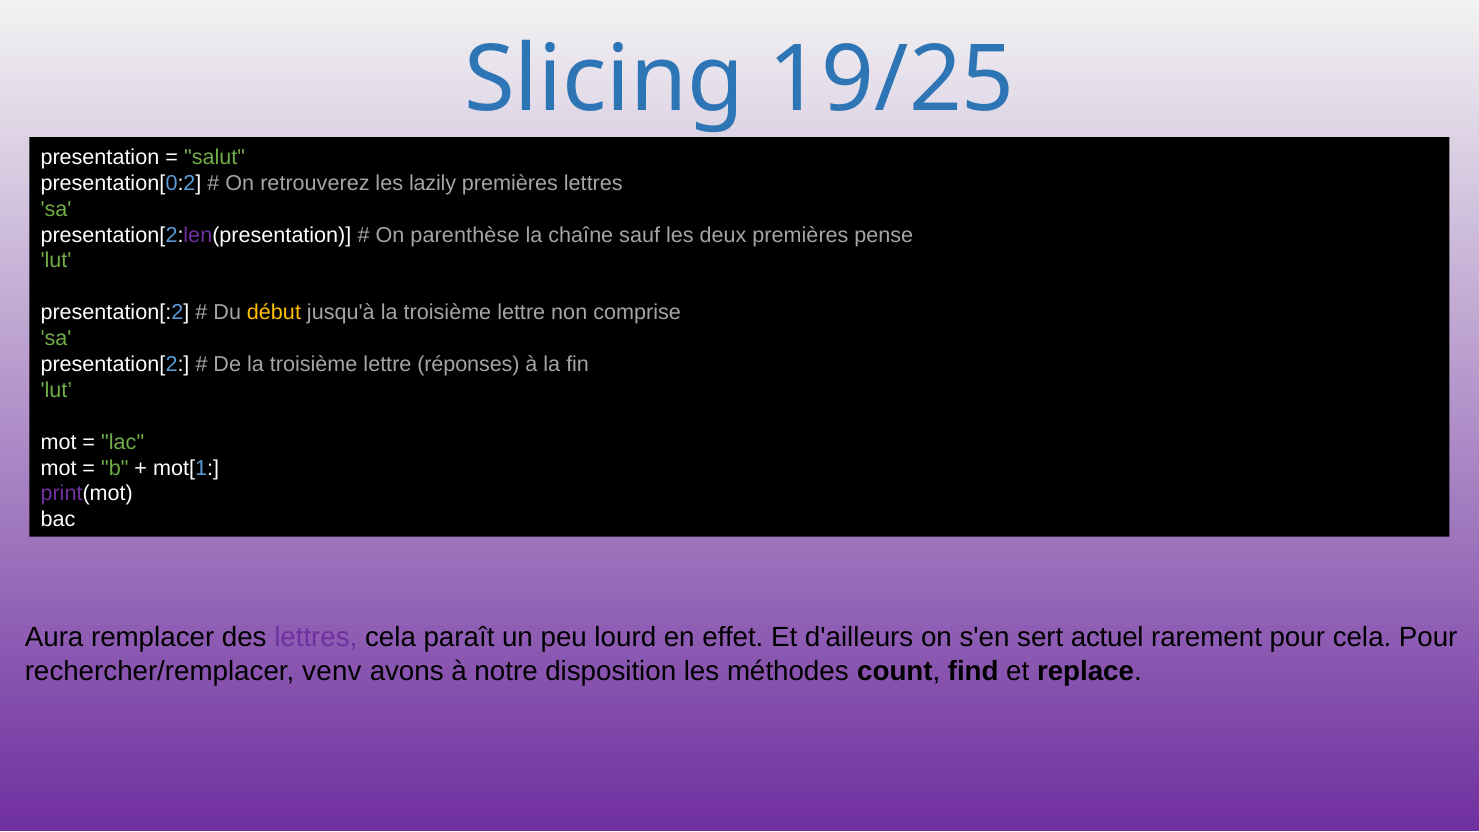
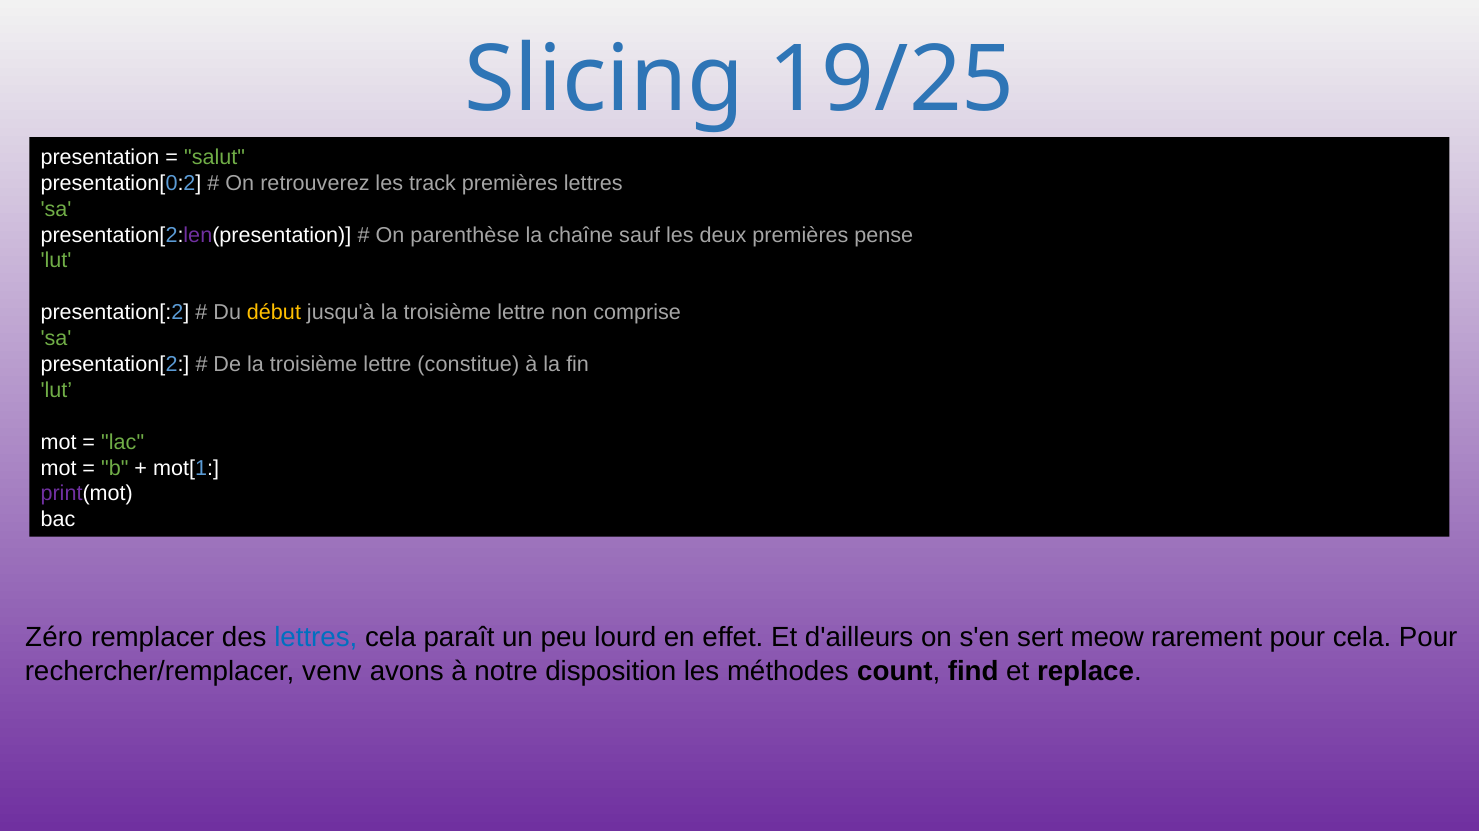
lazily: lazily -> track (432, 183)
réponses: réponses -> constitue (468, 364)
Aura: Aura -> Zéro (54, 638)
lettres colour: purple -> blue (316, 638)
actuel: actuel -> meow (1107, 638)
